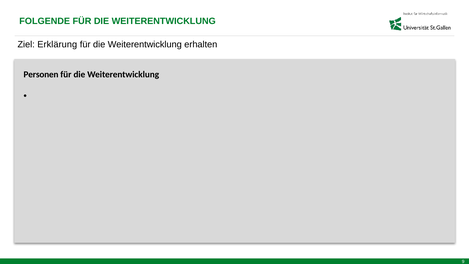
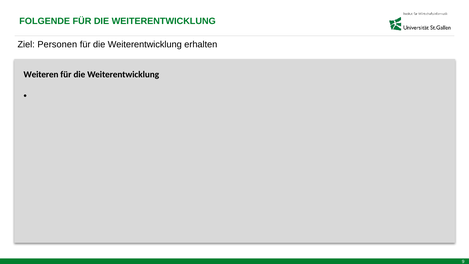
Erklärung: Erklärung -> Personen (57, 44)
Personen: Personen -> Weiteren (41, 74)
